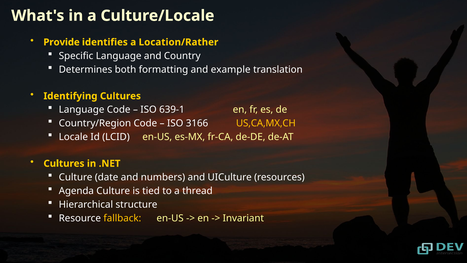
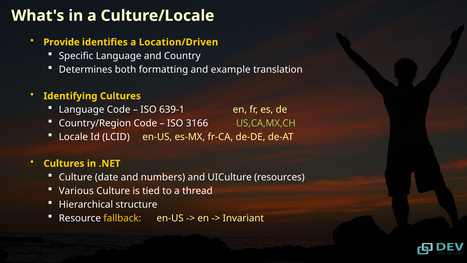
Location/Rather: Location/Rather -> Location/Driven (178, 42)
US,CA,MX,CH colour: yellow -> light green (266, 123)
Agenda: Agenda -> Various (76, 191)
